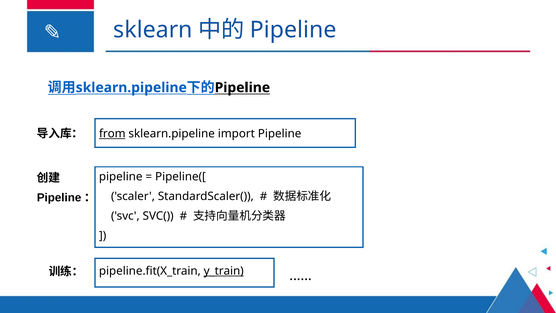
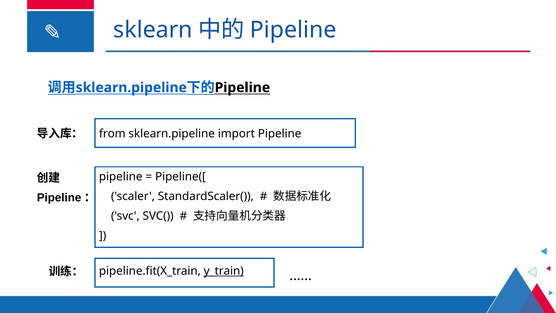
from underline: present -> none (112, 134)
